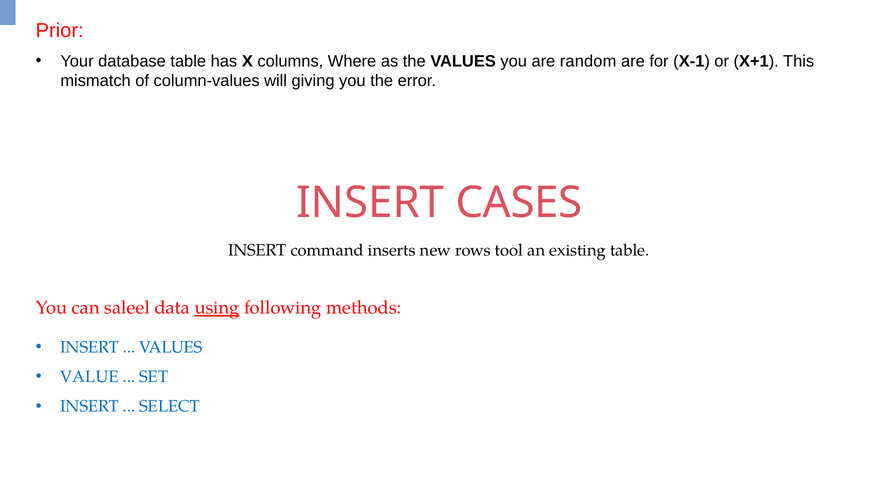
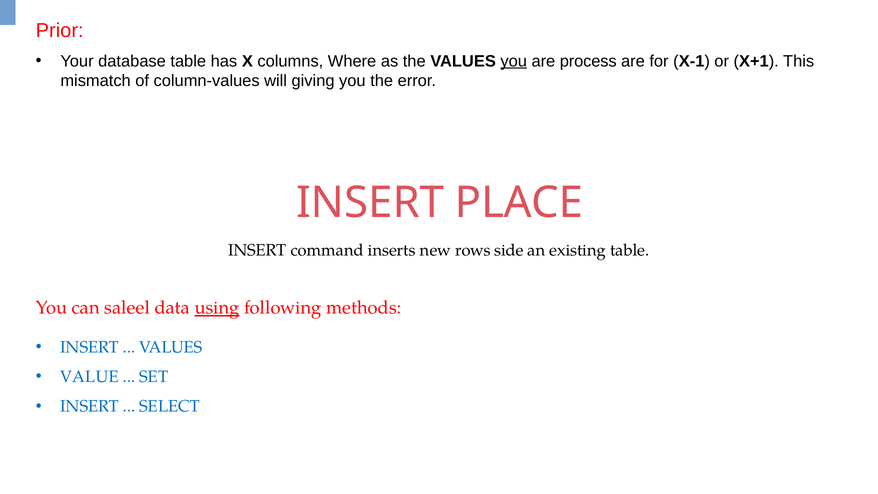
you underline: none -> present (514, 61)
random: random -> process (588, 61)
CASES: CASES -> PLACE (519, 203)
tool: tool -> side (509, 250)
